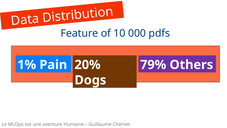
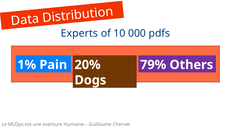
Feature: Feature -> Experts (79, 33)
